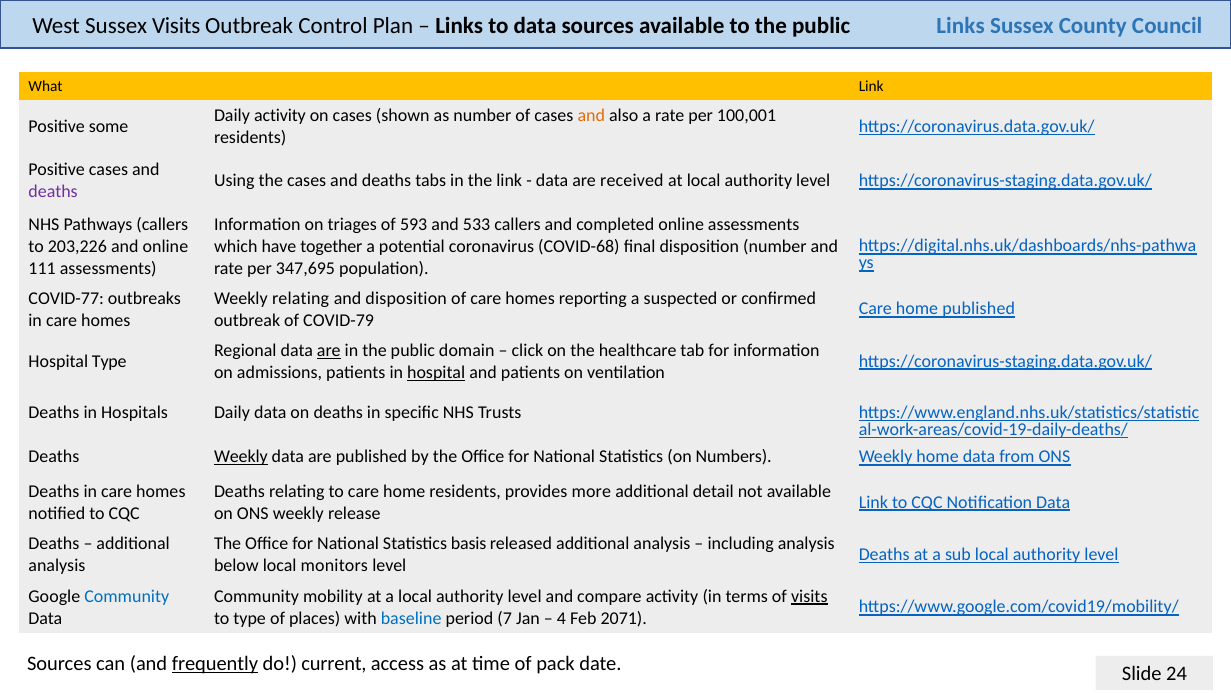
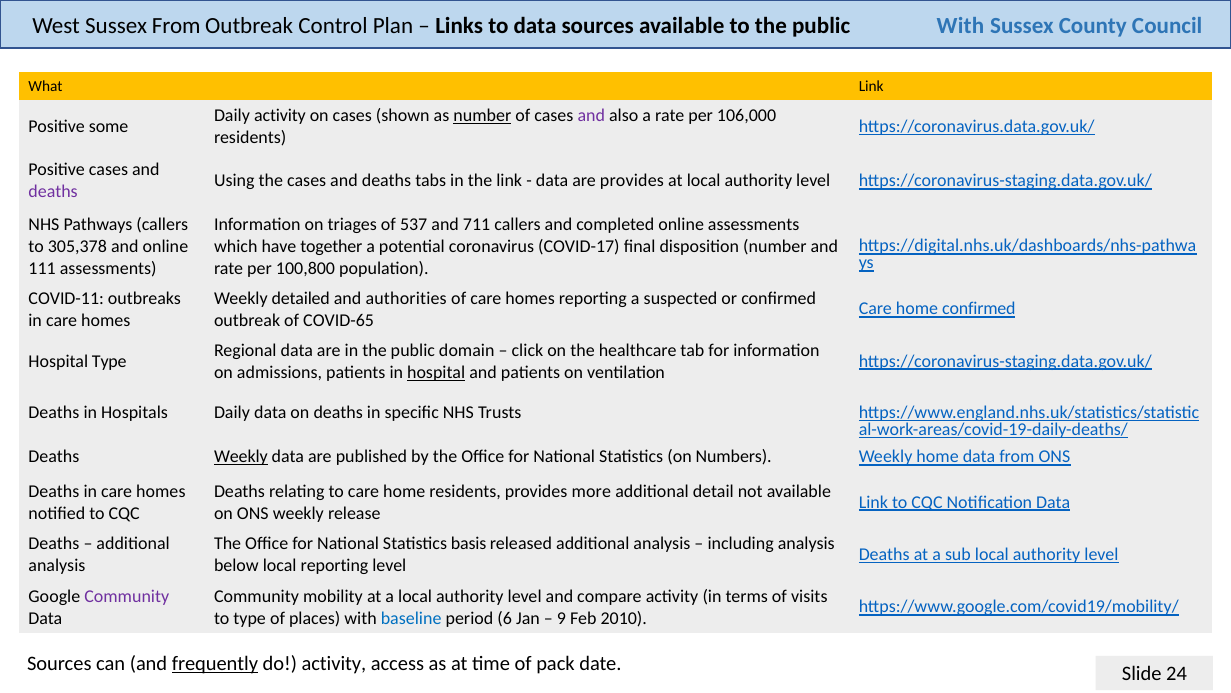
Links: Links -> With (961, 26)
Sussex Visits: Visits -> From (176, 26)
number underline: none -> present (482, 116)
and colour: orange -> purple (591, 116)
100,001: 100,001 -> 106,000 (747, 116)
are received: received -> provides (632, 181)
593: 593 -> 537 (414, 224)
533: 533 -> 711 (477, 224)
203,226: 203,226 -> 305,378 (77, 246)
COVID-68: COVID-68 -> COVID-17 (579, 246)
347,695: 347,695 -> 100,800 (305, 268)
COVID-77: COVID-77 -> COVID-11 (66, 298)
Weekly relating: relating -> detailed (301, 298)
and disposition: disposition -> authorities (406, 298)
home published: published -> confirmed (979, 309)
COVID-79: COVID-79 -> COVID-65 (339, 320)
are underline: present -> none (329, 351)
local monitors: monitors -> reporting (335, 565)
Community colour: blue -> purple (127, 596)
visits underline: present -> none (809, 596)
7: 7 -> 6 (505, 618)
4: 4 -> 9 (562, 618)
2071: 2071 -> 2010 (624, 618)
do current: current -> activity (334, 663)
